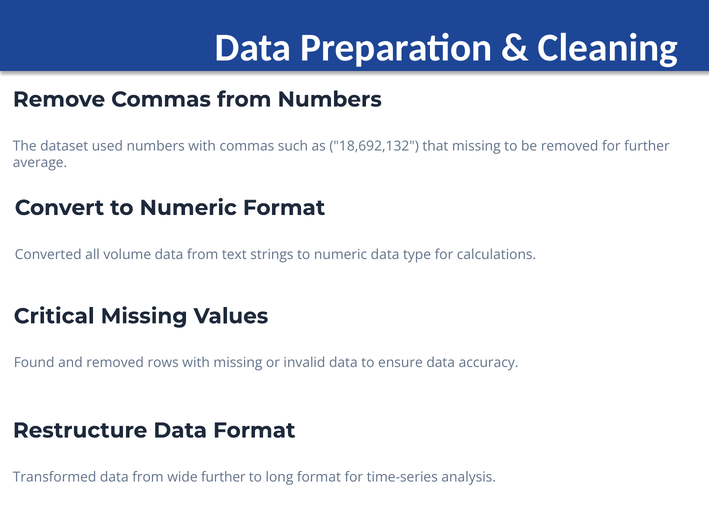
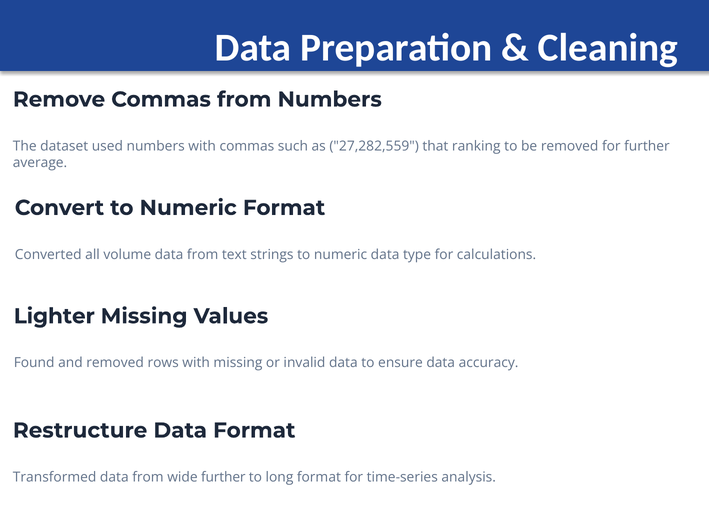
18,692,132: 18,692,132 -> 27,282,559 (374, 146)
that missing: missing -> ranking (476, 146)
Critical: Critical -> Lighter (54, 316)
